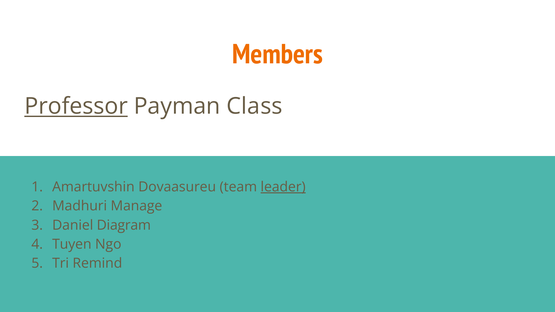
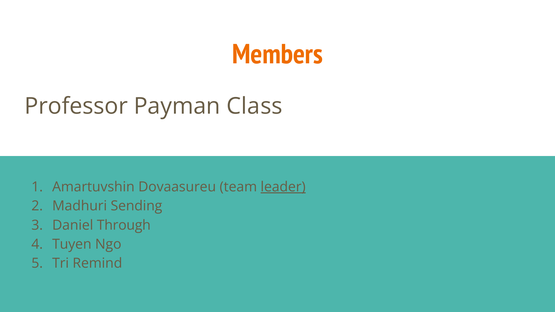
Professor underline: present -> none (76, 106)
Manage: Manage -> Sending (136, 206)
Diagram: Diagram -> Through (124, 225)
